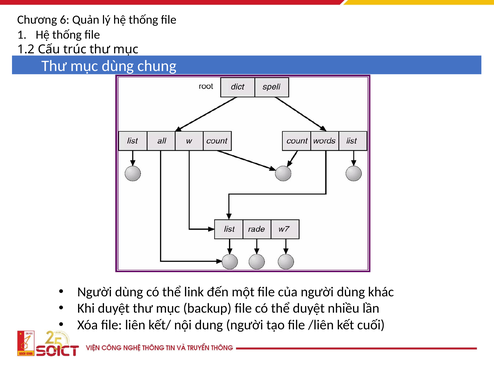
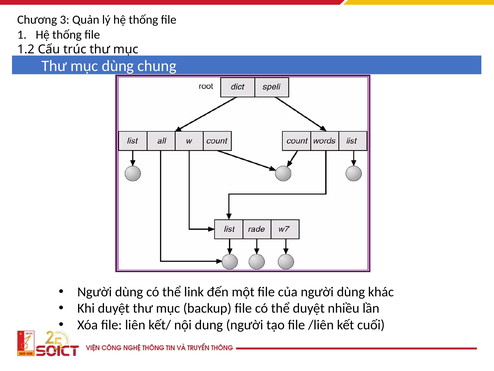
6: 6 -> 3 (65, 20)
